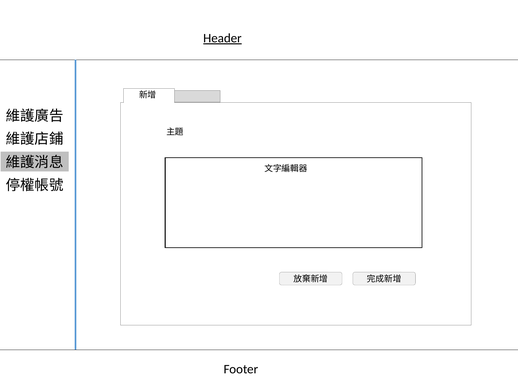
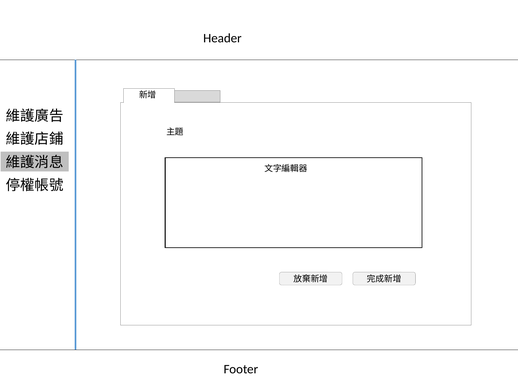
Header underline: present -> none (222, 38)
